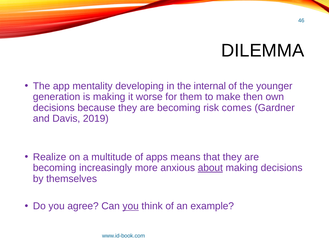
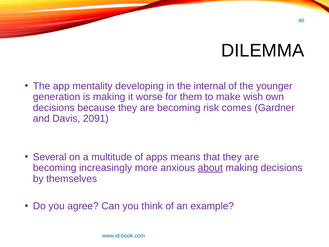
then: then -> wish (253, 97)
2019: 2019 -> 2091 (96, 118)
Realize: Realize -> Several (50, 157)
you underline: present -> none (131, 206)
